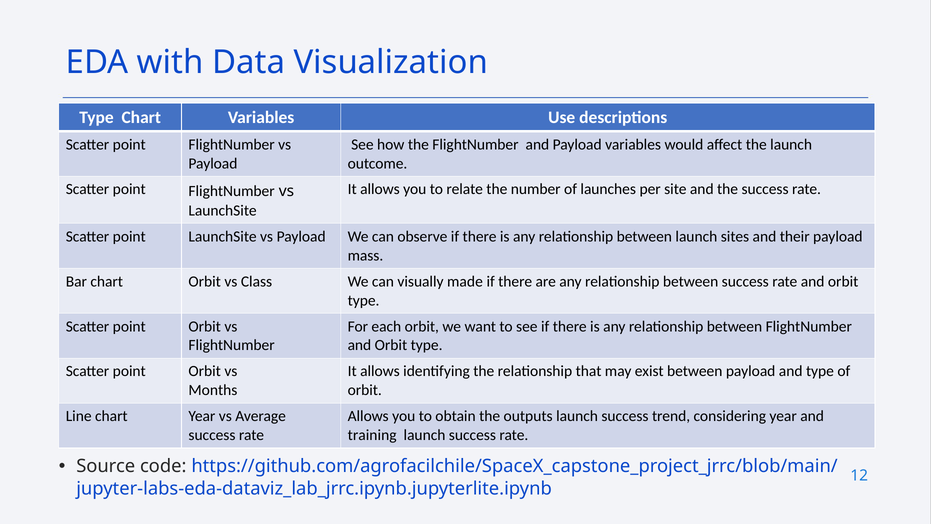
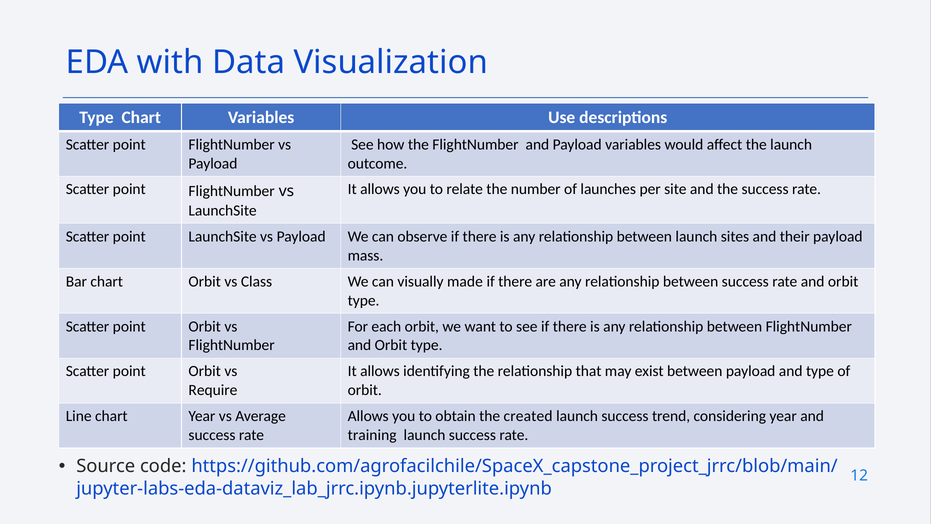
Months: Months -> Require (213, 390)
outputs: outputs -> created (528, 416)
